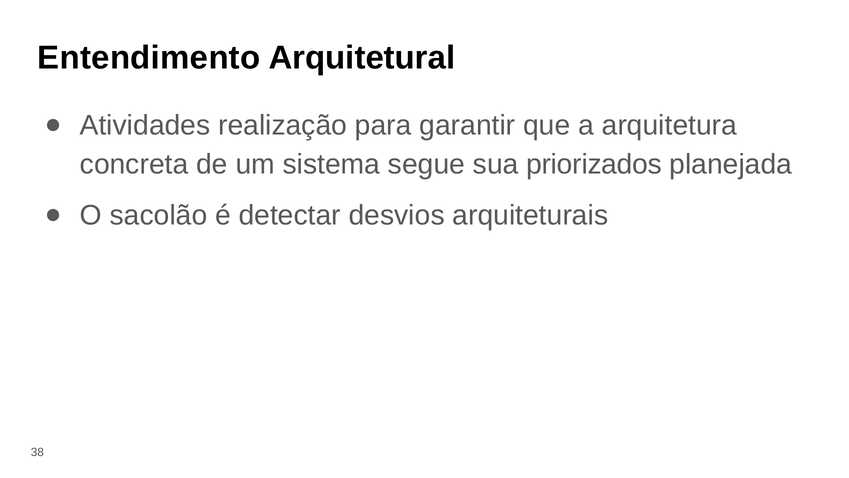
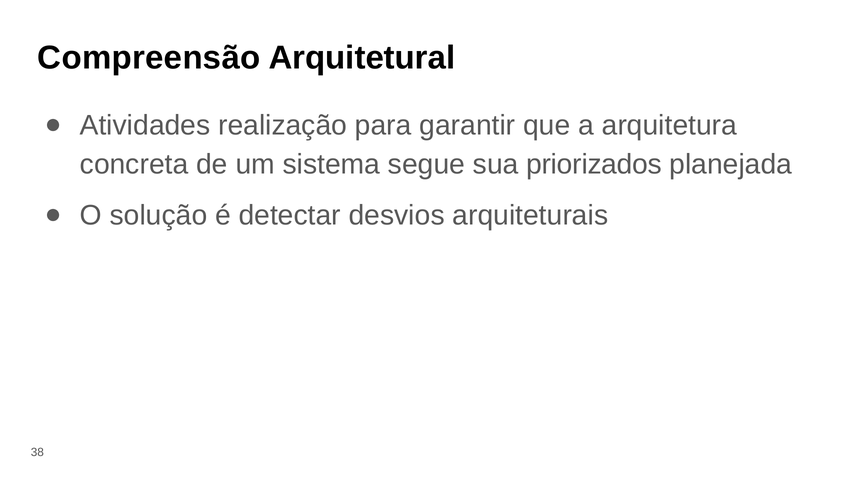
Entendimento: Entendimento -> Compreensão (149, 58)
sacolão: sacolão -> solução (158, 215)
